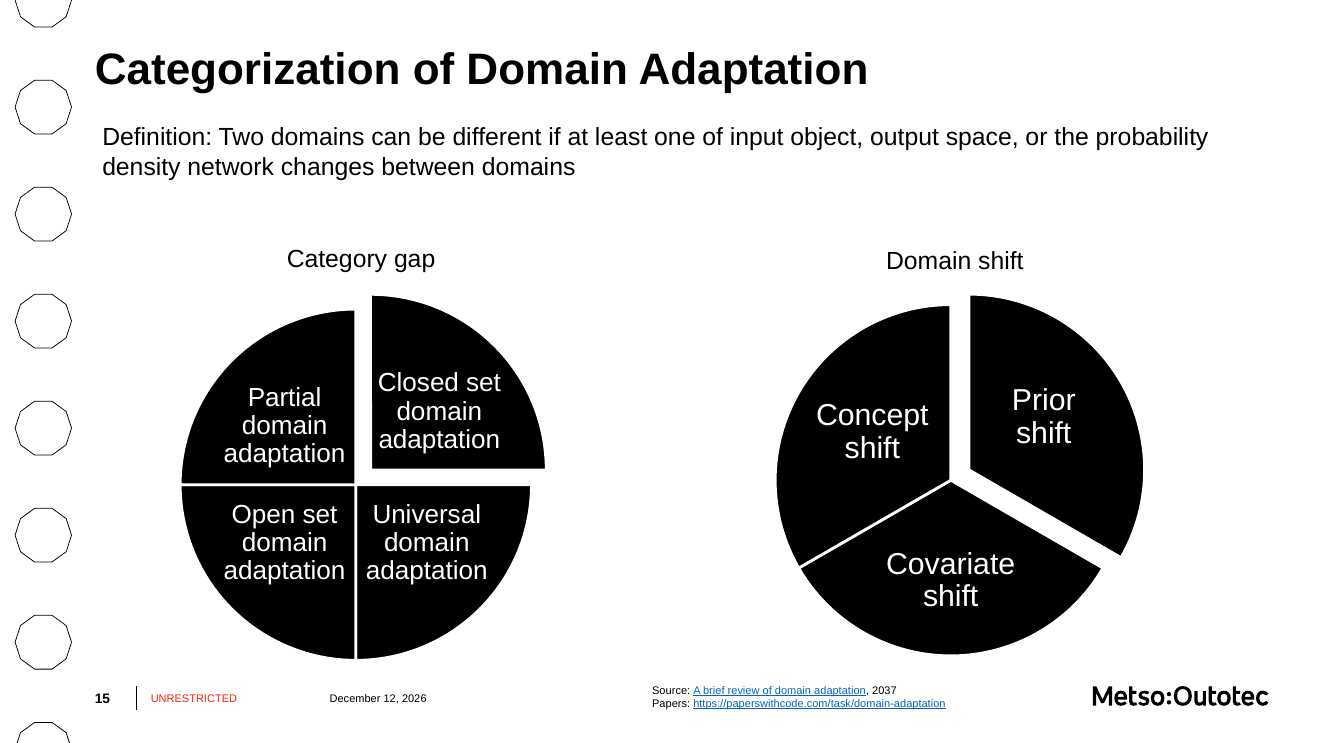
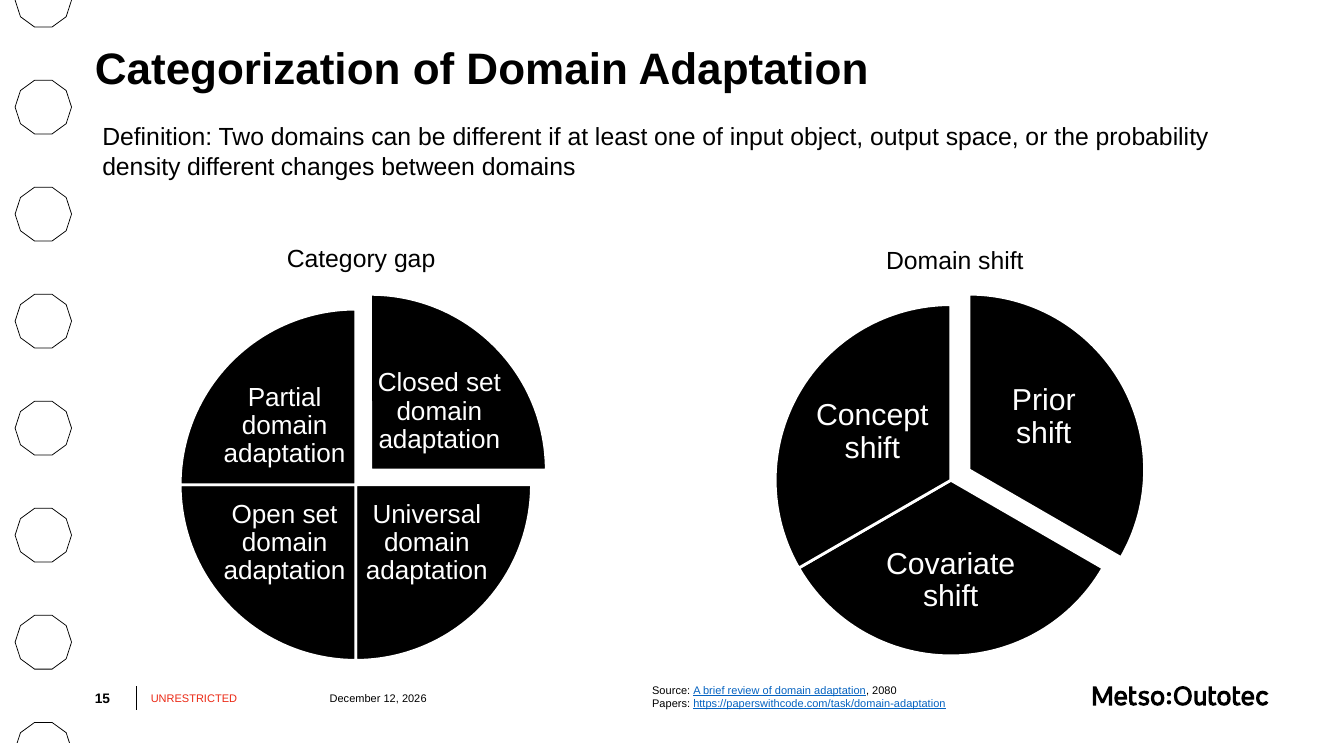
density network: network -> different (231, 167)
2037: 2037 -> 2080 (884, 690)
